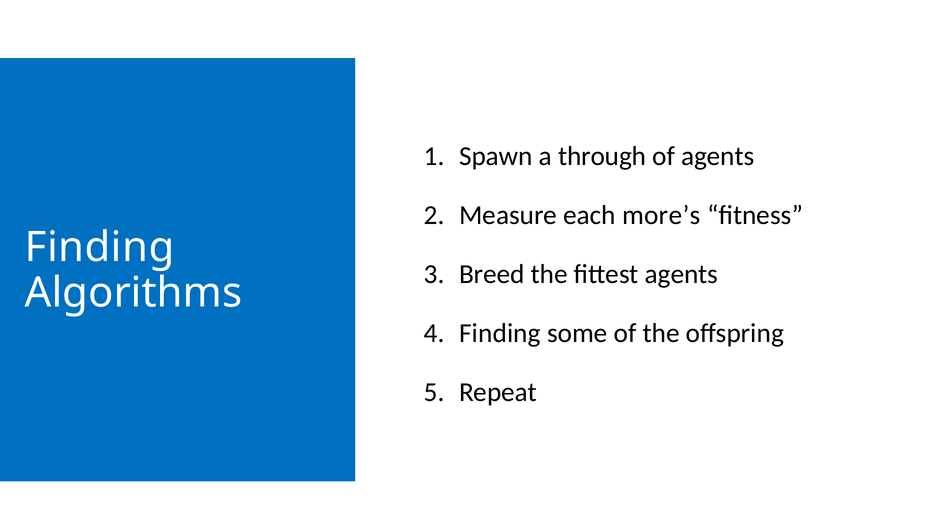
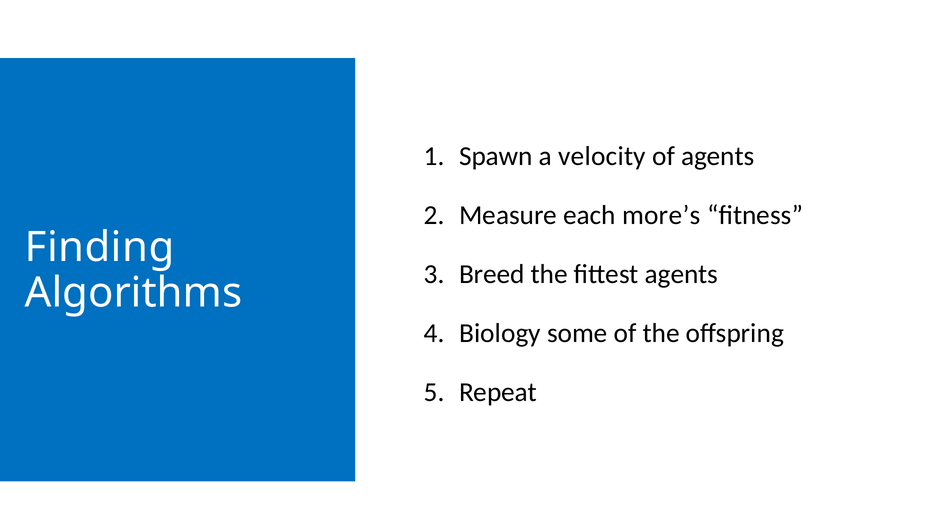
through: through -> velocity (602, 156)
Finding: Finding -> Biology (500, 333)
